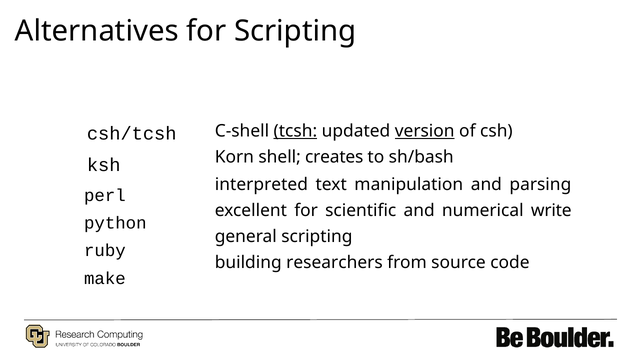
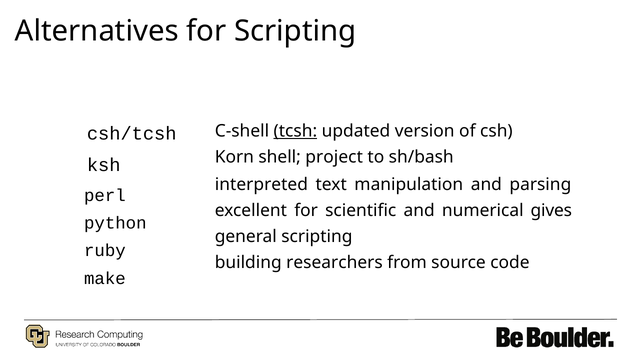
version underline: present -> none (425, 131)
creates: creates -> project (334, 157)
write: write -> gives (551, 211)
